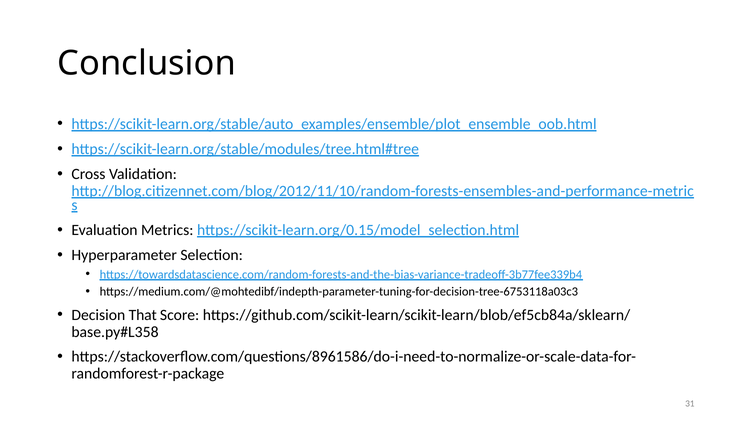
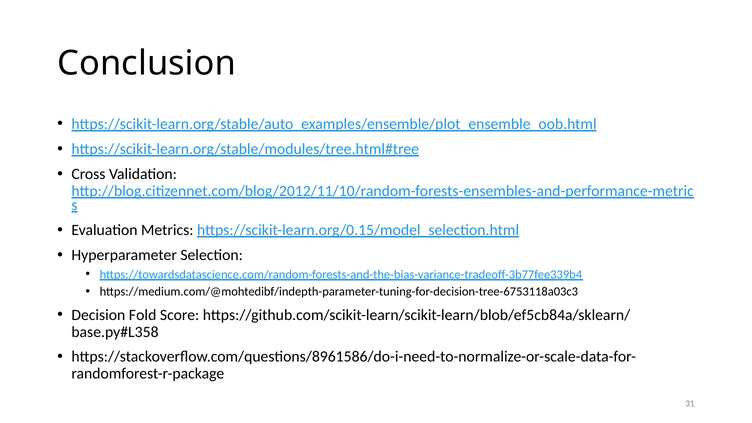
That: That -> Fold (143, 315)
